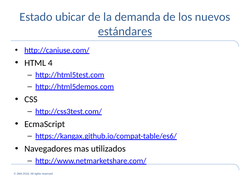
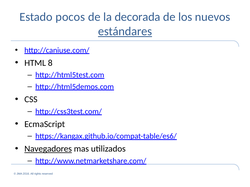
ubicar: ubicar -> pocos (70, 17)
demanda: demanda -> decorada (138, 17)
4: 4 -> 8 (50, 63)
Navegadores underline: none -> present (48, 149)
